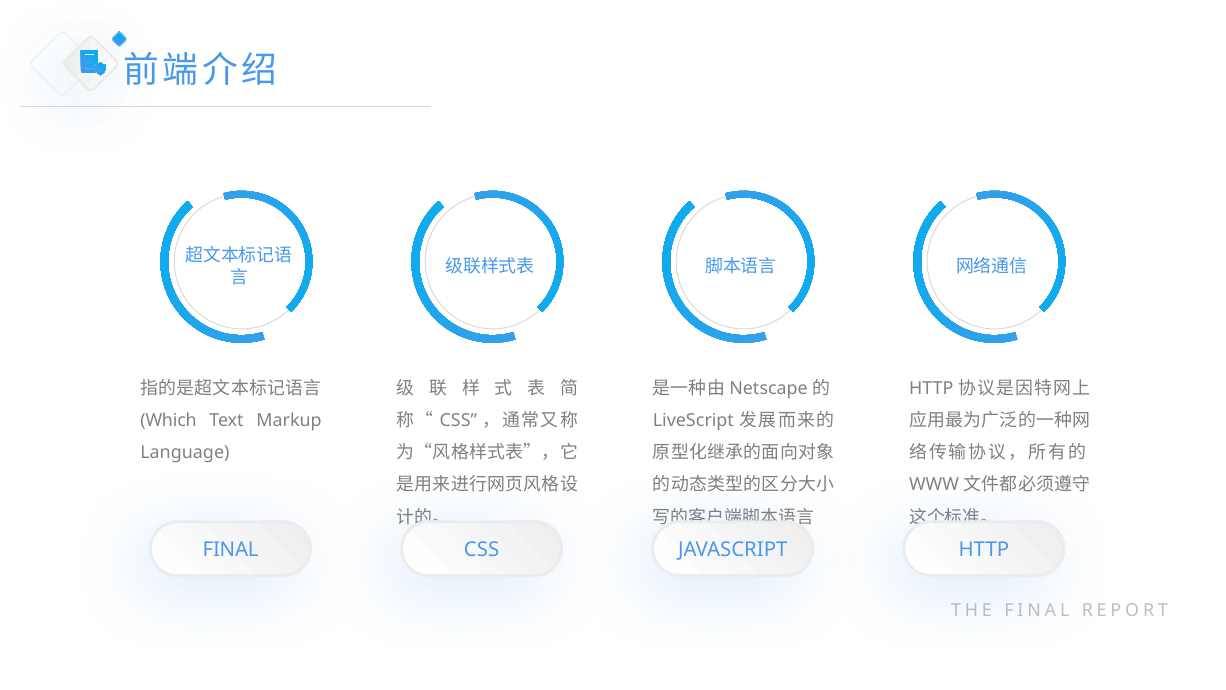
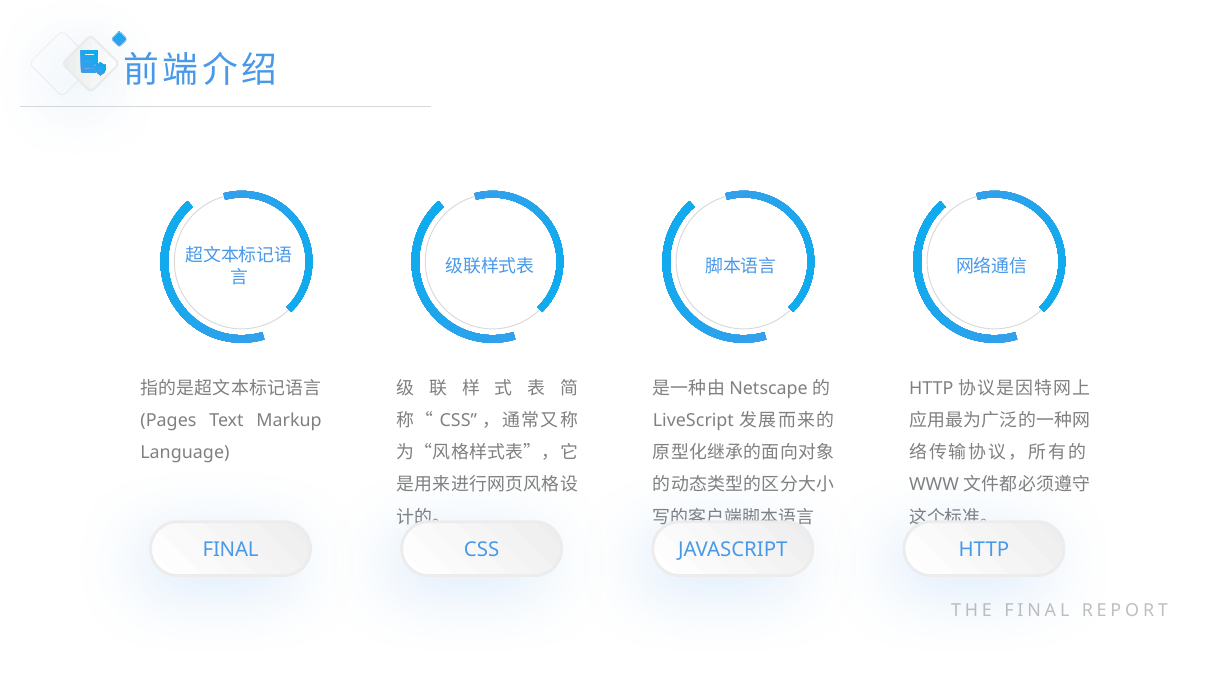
Which: Which -> Pages (168, 420)
